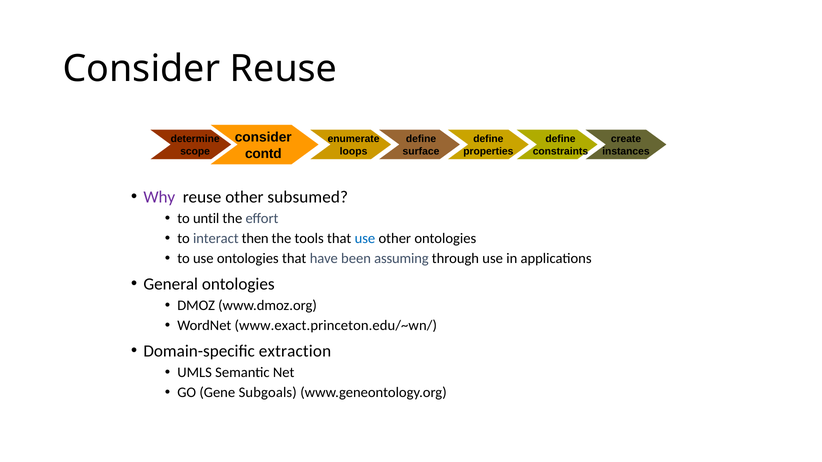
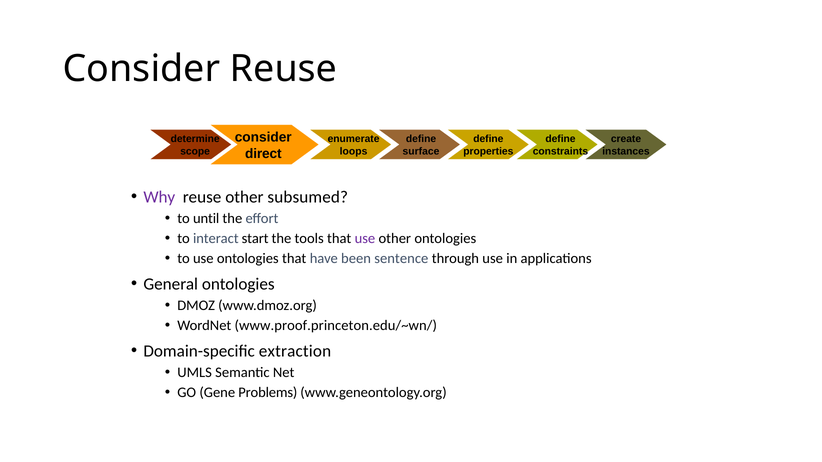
contd: contd -> direct (263, 154)
then: then -> start (255, 239)
use colour: blue -> purple (365, 239)
assuming: assuming -> sentence (401, 259)
www.exact.princeton.edu/~wn/: www.exact.princeton.edu/~wn/ -> www.proof.princeton.edu/~wn/ (336, 326)
Subgoals: Subgoals -> Problems (268, 393)
